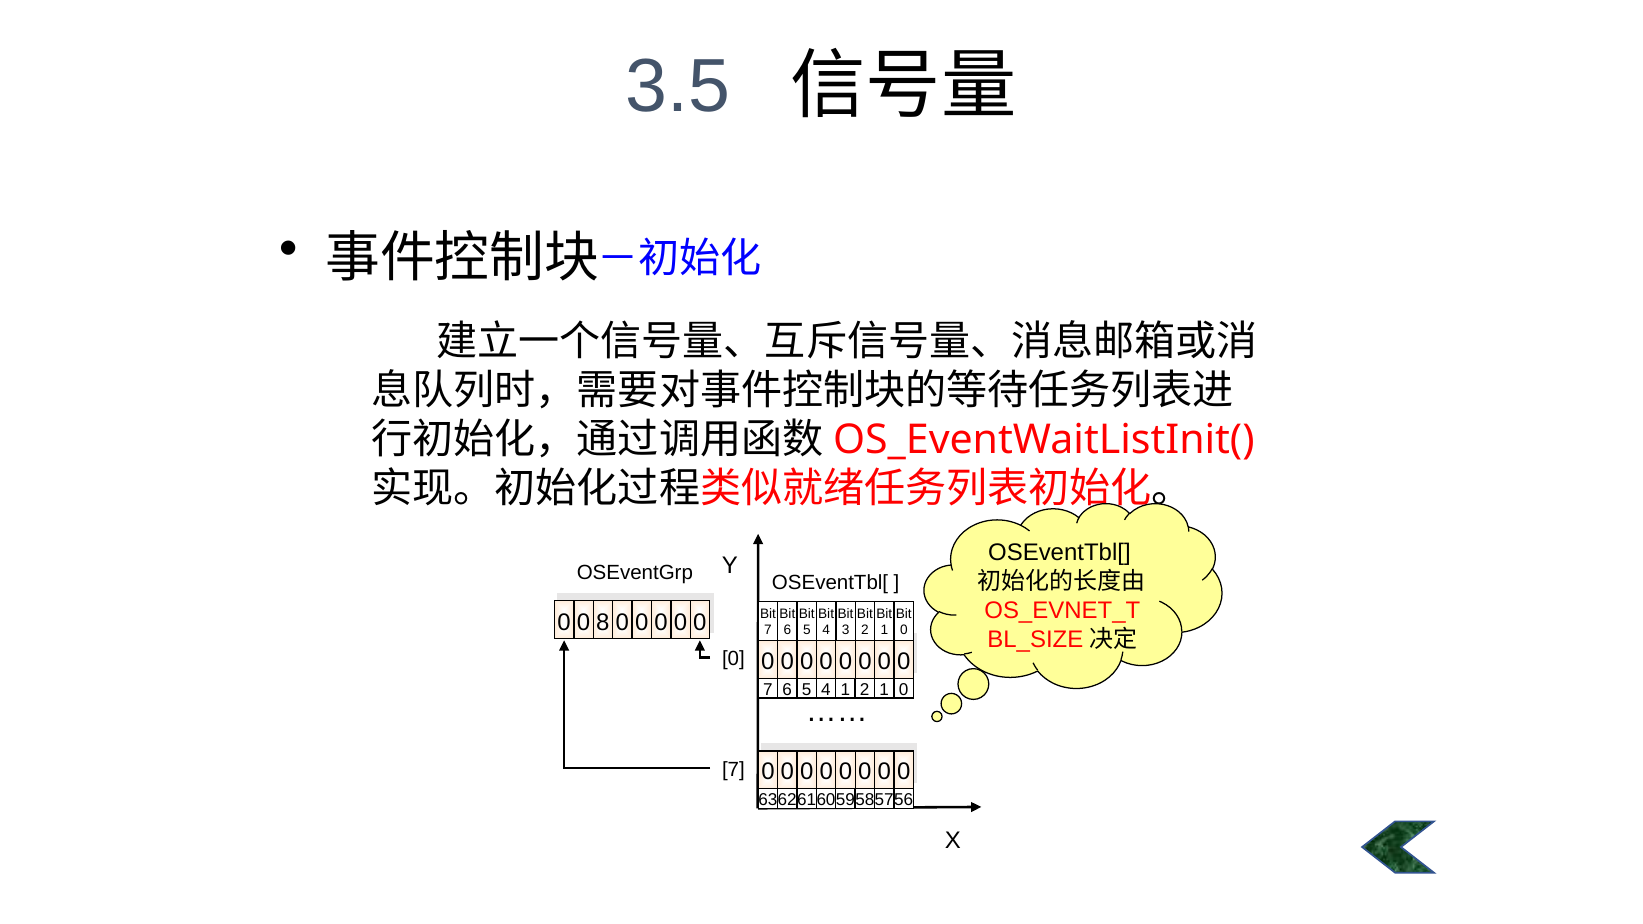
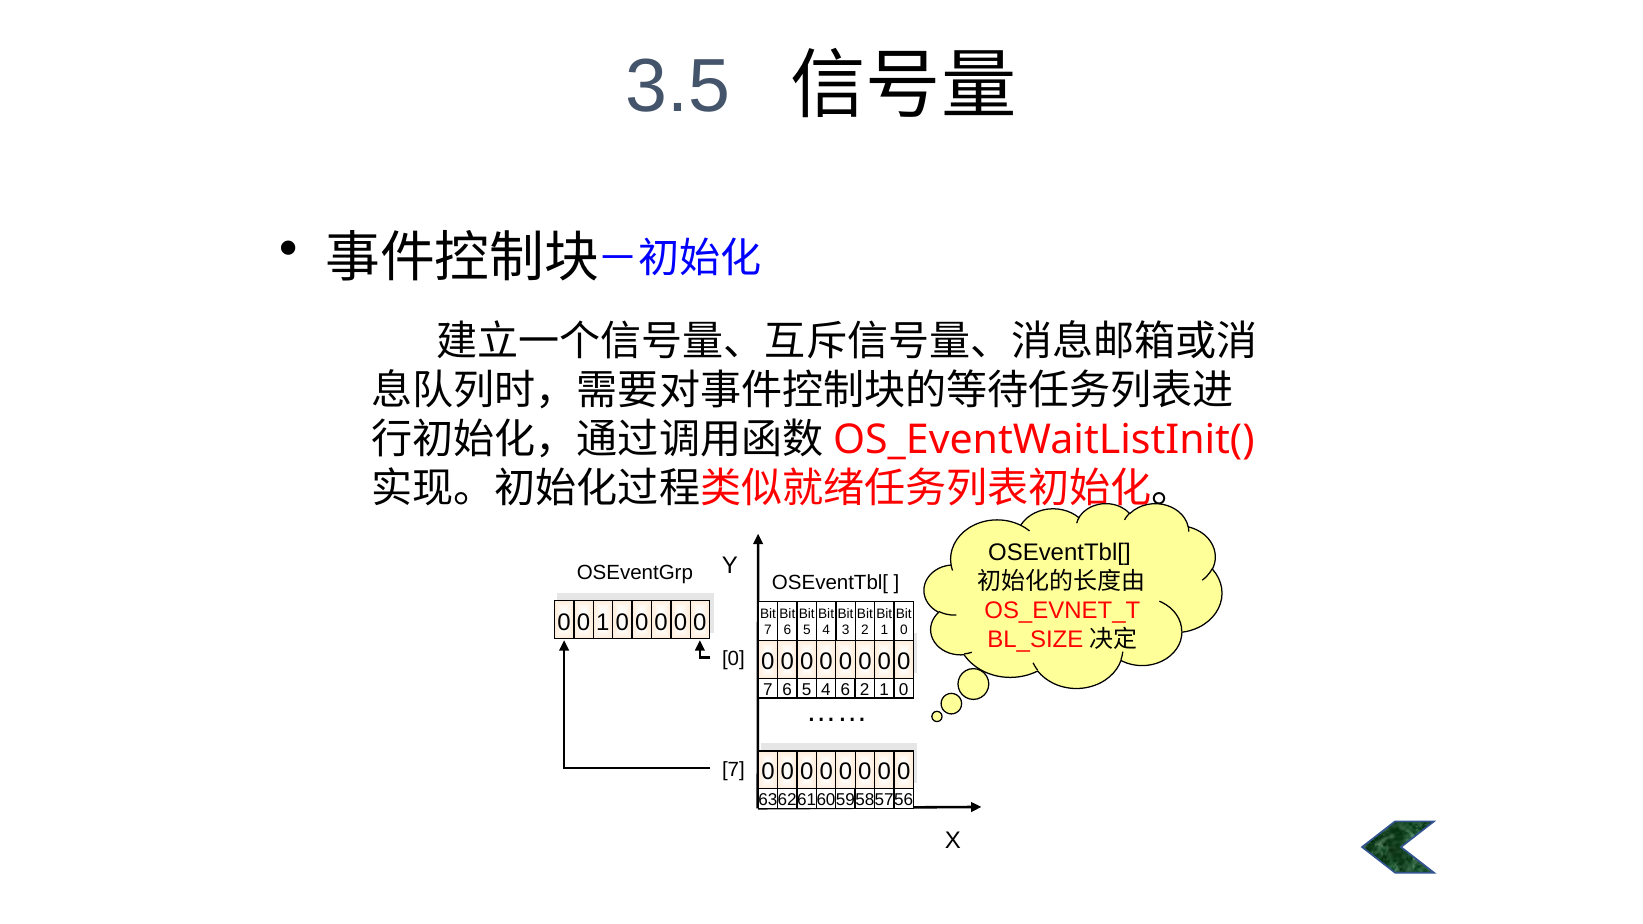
0 8: 8 -> 1 (603, 623)
4 1: 1 -> 6 (845, 689)
